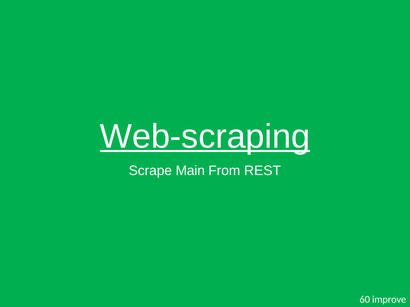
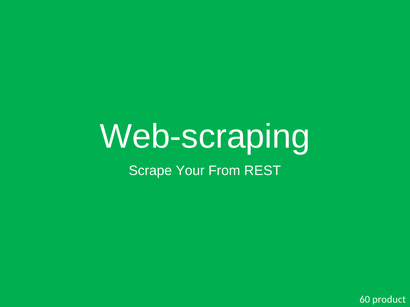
Web-scraping underline: present -> none (205, 137)
Main: Main -> Your (190, 171)
improve: improve -> product (389, 300)
